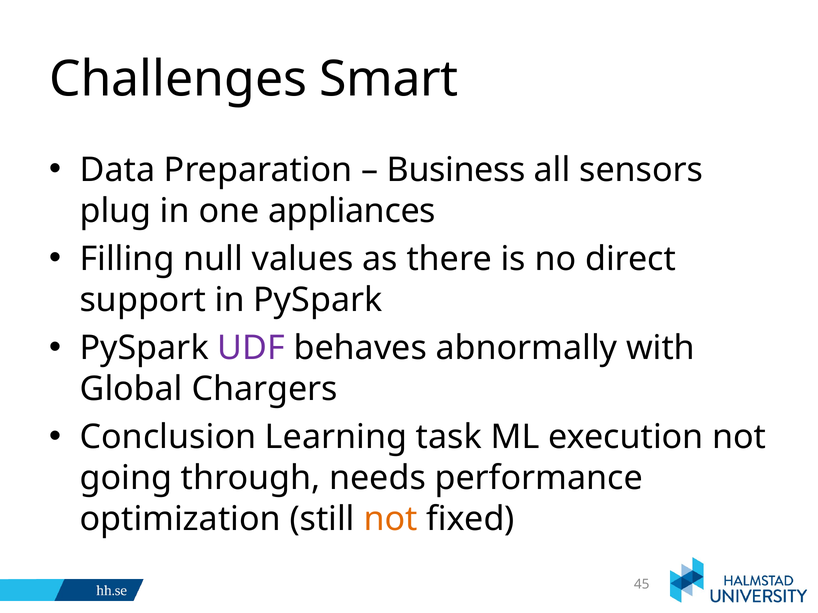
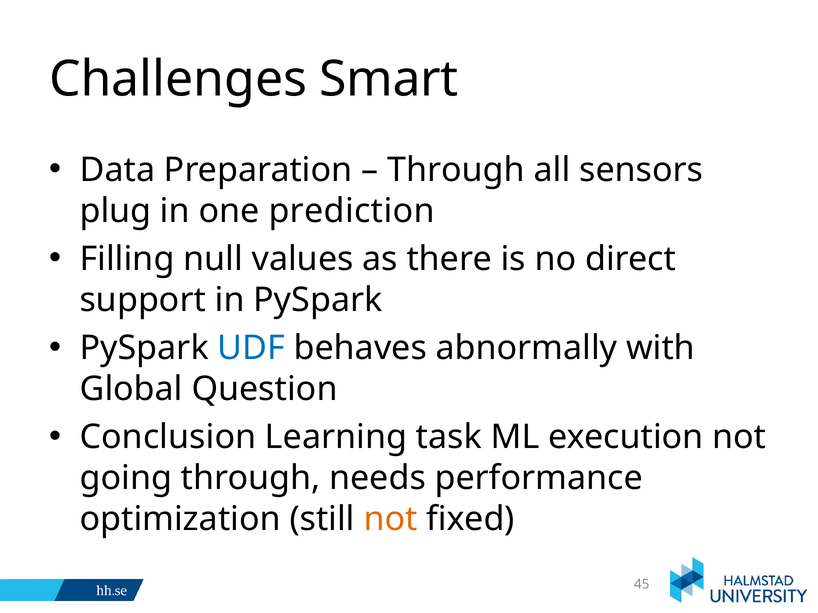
Business: Business -> Through (456, 170)
appliances: appliances -> prediction (352, 211)
UDF colour: purple -> blue (251, 348)
Chargers: Chargers -> Question (265, 389)
